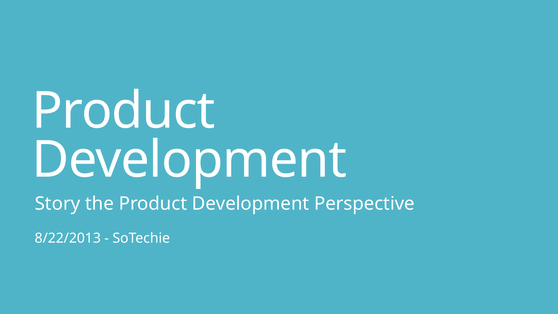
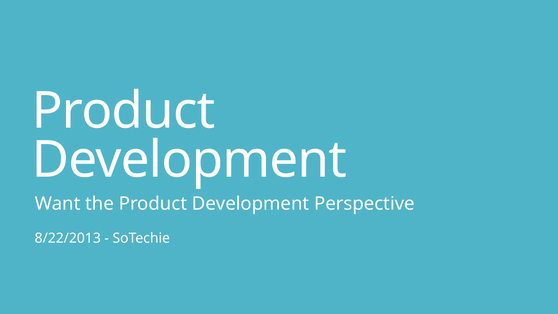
Story: Story -> Want (58, 204)
